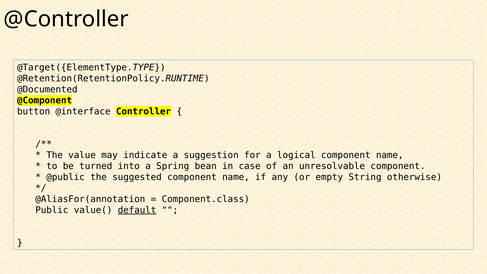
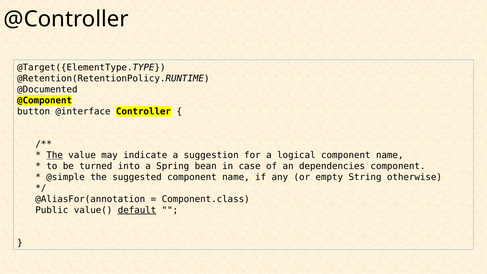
The underline: none -> present (55, 155)
unresolvable: unresolvable -> dependencies (332, 166)
@public: @public -> @simple (66, 177)
